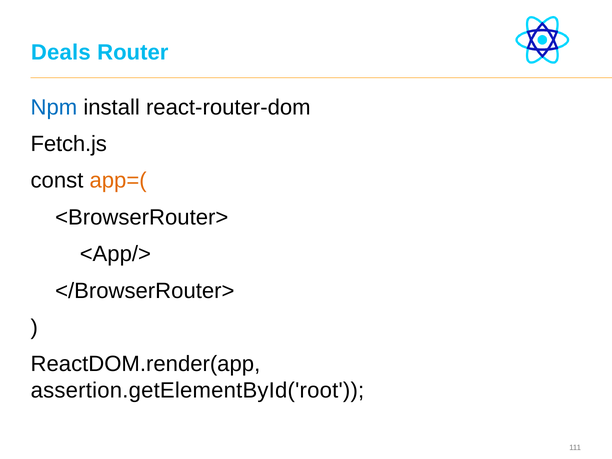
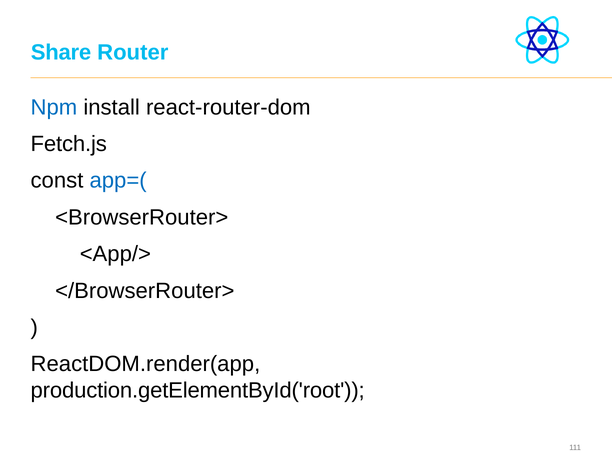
Deals: Deals -> Share (61, 52)
app=( colour: orange -> blue (118, 181)
assertion.getElementById('root: assertion.getElementById('root -> production.getElementById('root (198, 391)
